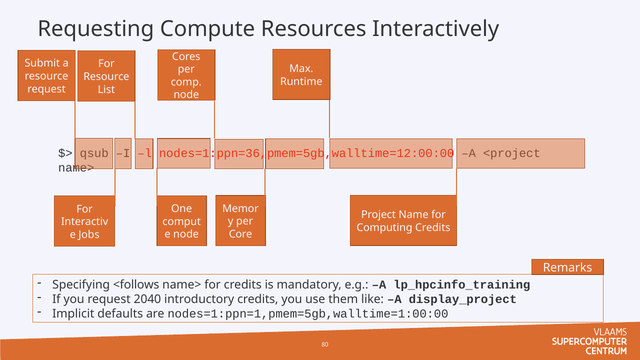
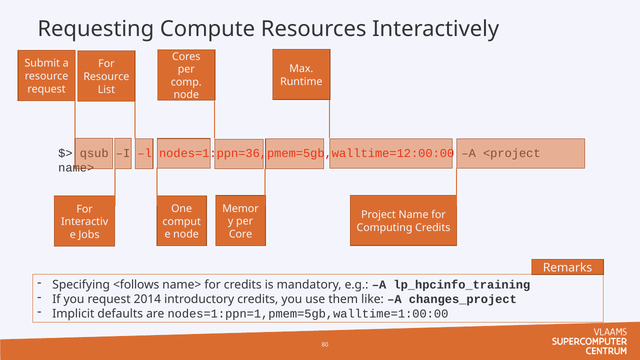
2040: 2040 -> 2014 (147, 299)
display_project: display_project -> changes_project (463, 299)
